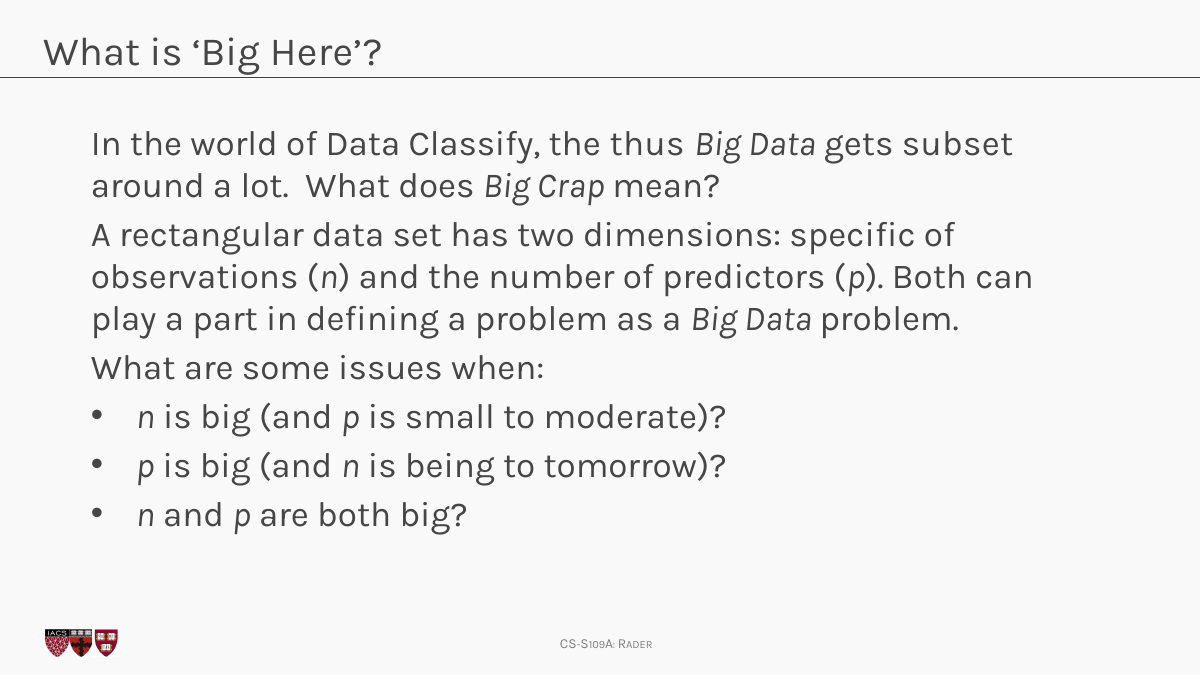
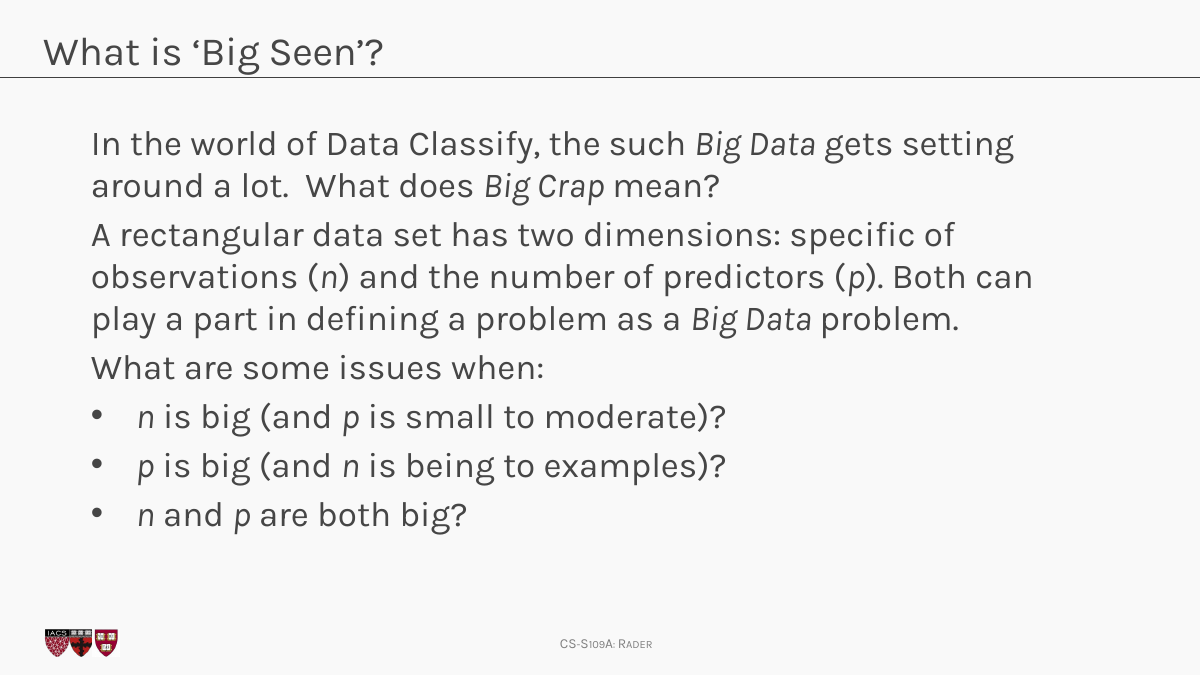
Here: Here -> Seen (327, 53)
thus: thus -> such (647, 144)
subset: subset -> setting (958, 144)
tomorrow: tomorrow -> examples (635, 466)
